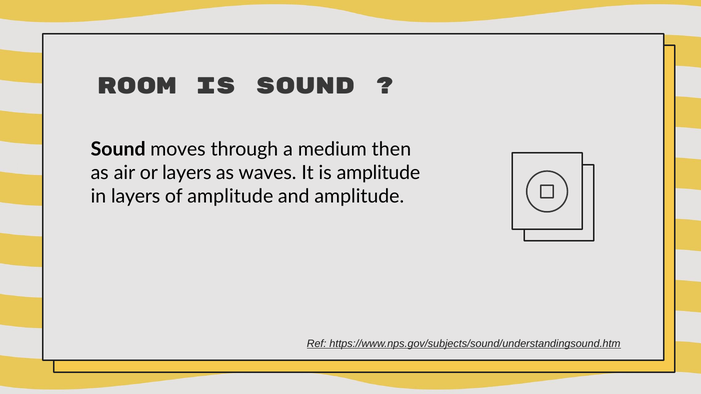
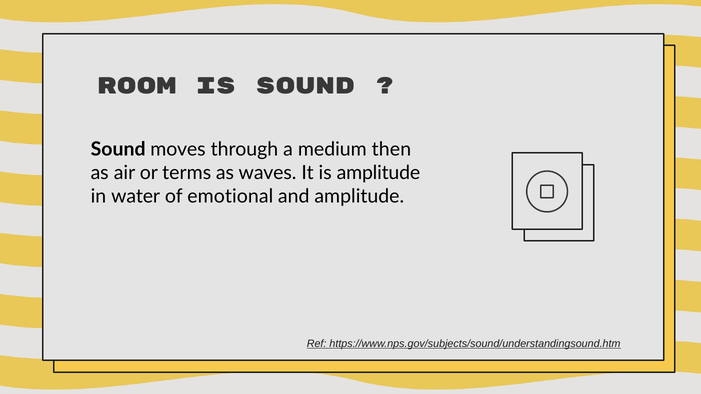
or layers: layers -> terms (187, 173)
in layers: layers -> water (136, 196)
of amplitude: amplitude -> emotional (230, 196)
